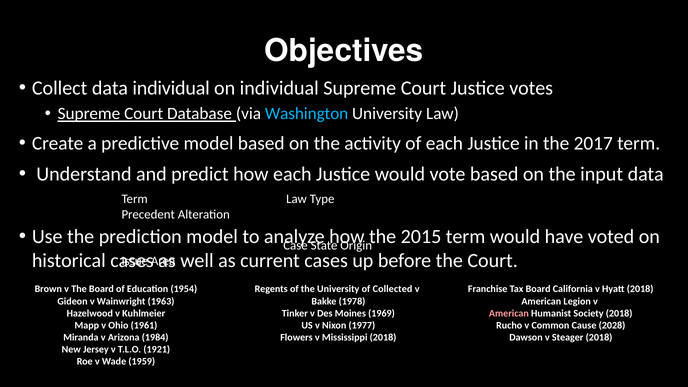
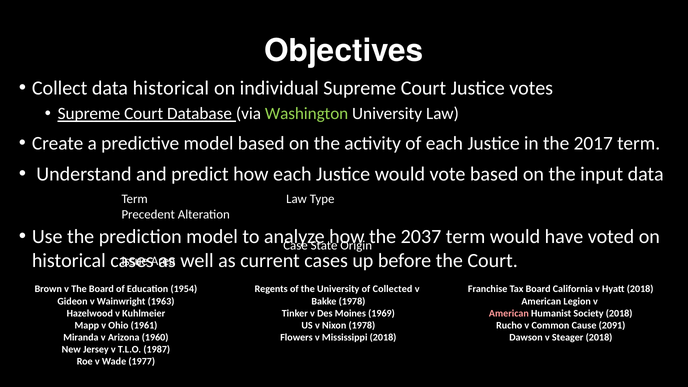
data individual: individual -> historical (171, 88)
Washington colour: light blue -> light green (307, 114)
2015: 2015 -> 2037 (421, 237)
Nixon 1977: 1977 -> 1978 (362, 325)
2028: 2028 -> 2091 (612, 325)
1984: 1984 -> 1960 (155, 337)
1921: 1921 -> 1987 (157, 349)
1959: 1959 -> 1977 (142, 361)
